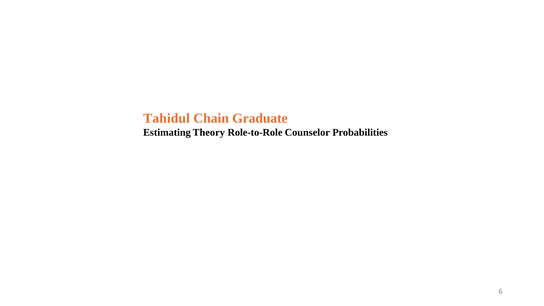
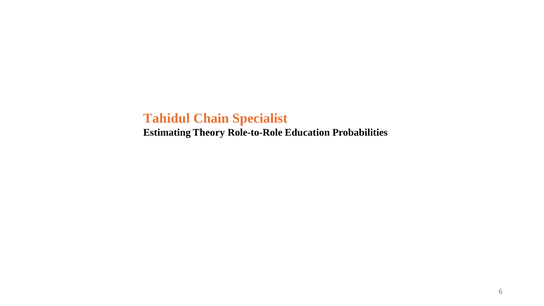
Graduate: Graduate -> Specialist (260, 118)
Counselor: Counselor -> Education (307, 132)
